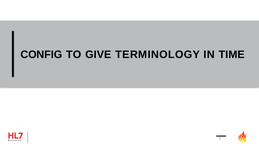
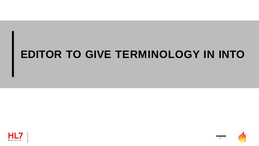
CONFIG: CONFIG -> EDITOR (41, 54)
TIME: TIME -> INTO (232, 54)
